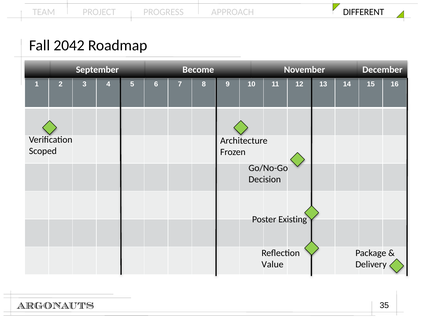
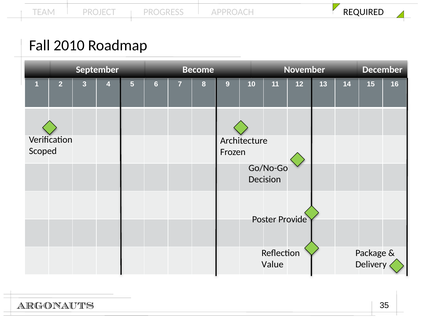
DIFFERENT: DIFFERENT -> REQUIRED (363, 12)
2042: 2042 -> 2010 (69, 45)
Existing: Existing -> Provide (293, 219)
